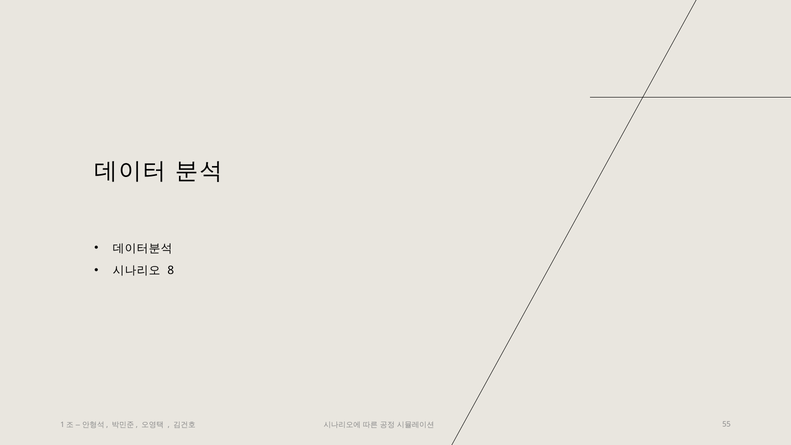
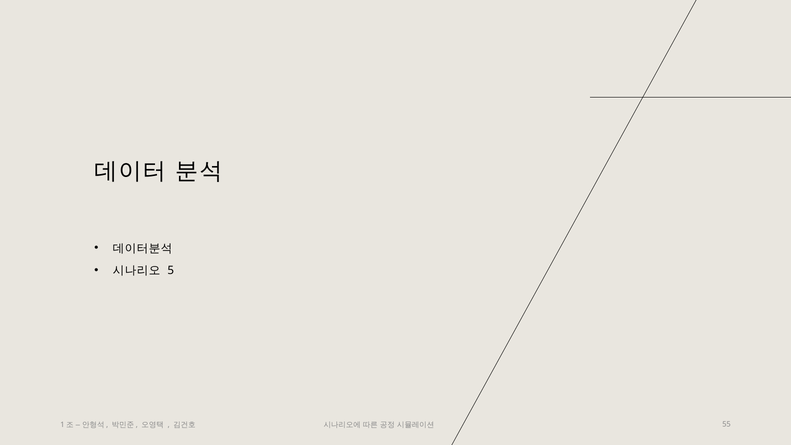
8: 8 -> 5 (171, 270)
